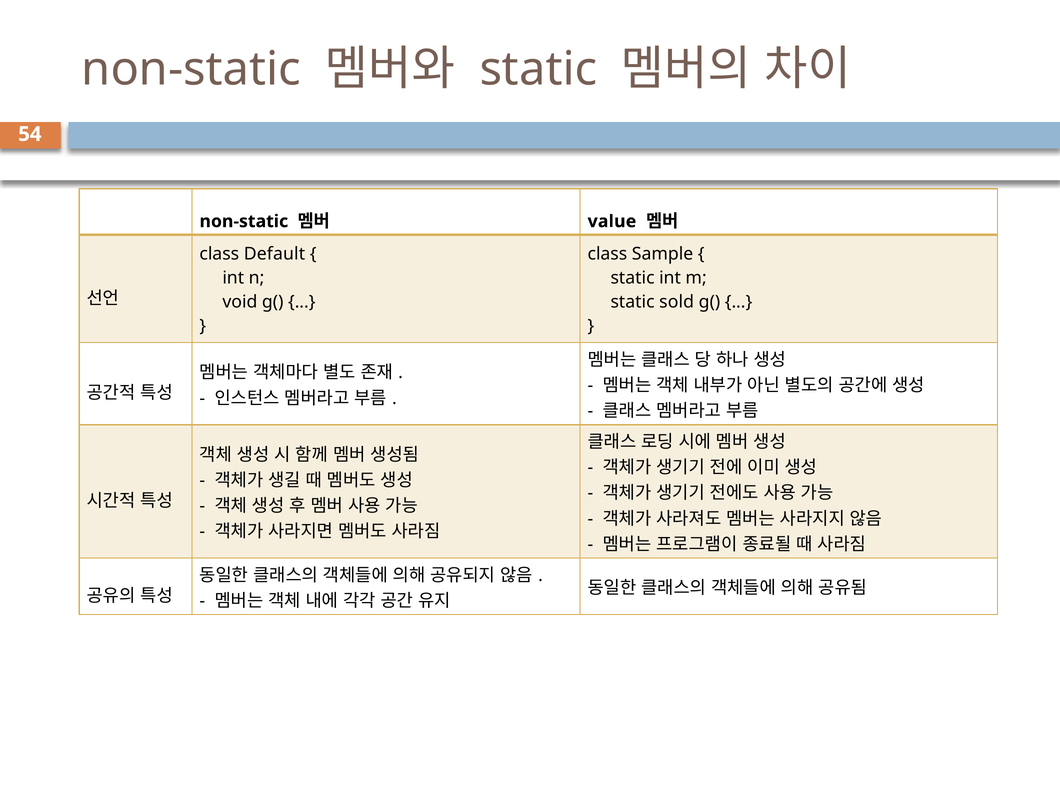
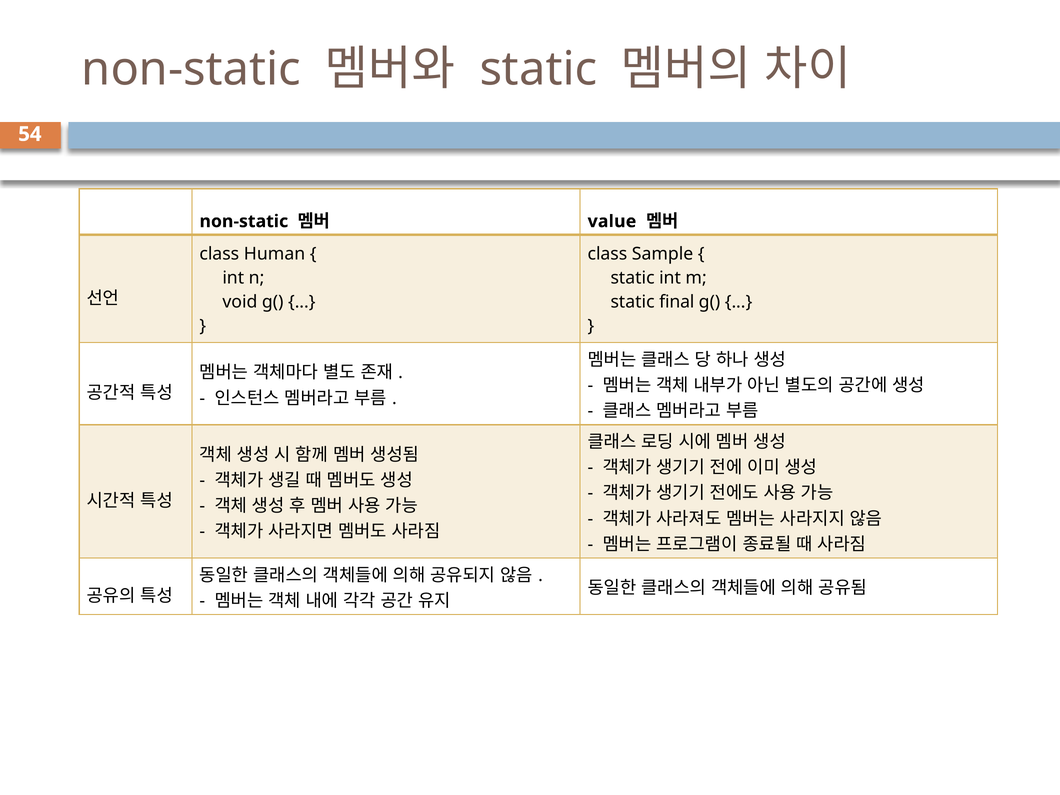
Default: Default -> Human (275, 254)
sold: sold -> final (677, 302)
